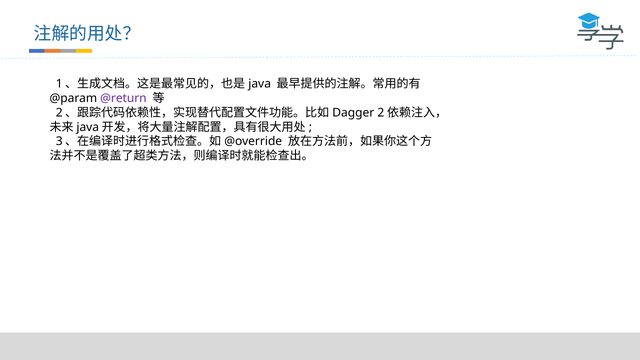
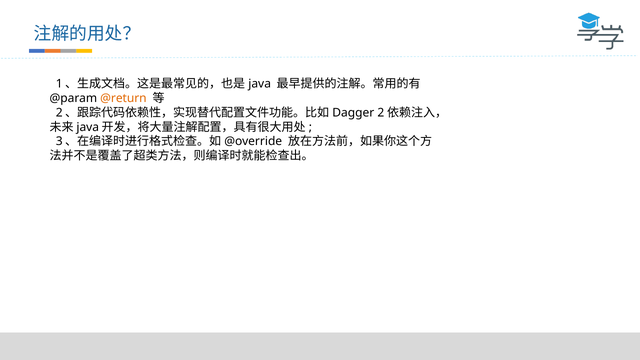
@return colour: purple -> orange (123, 98)
